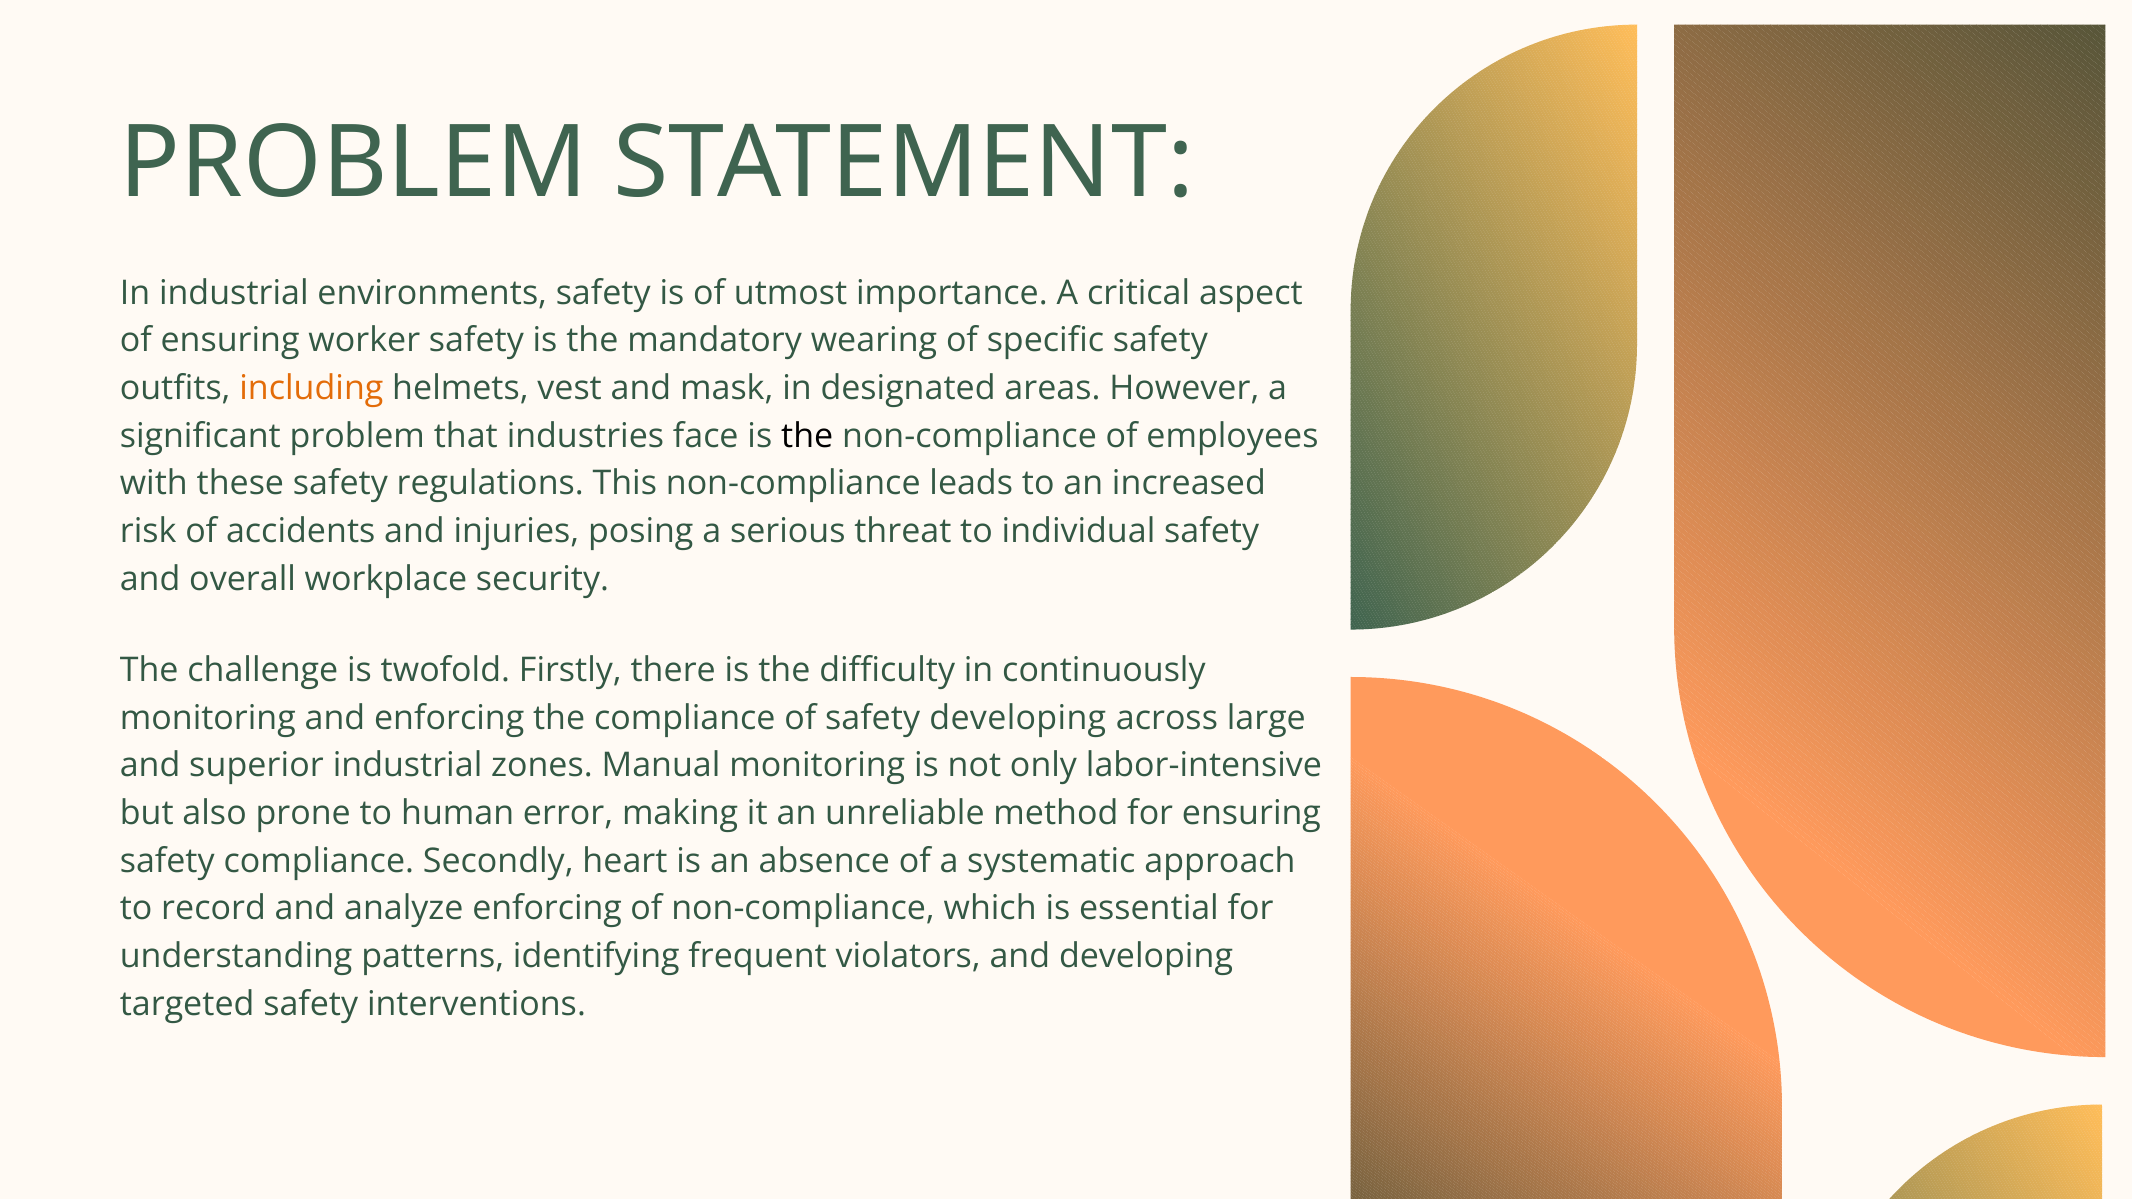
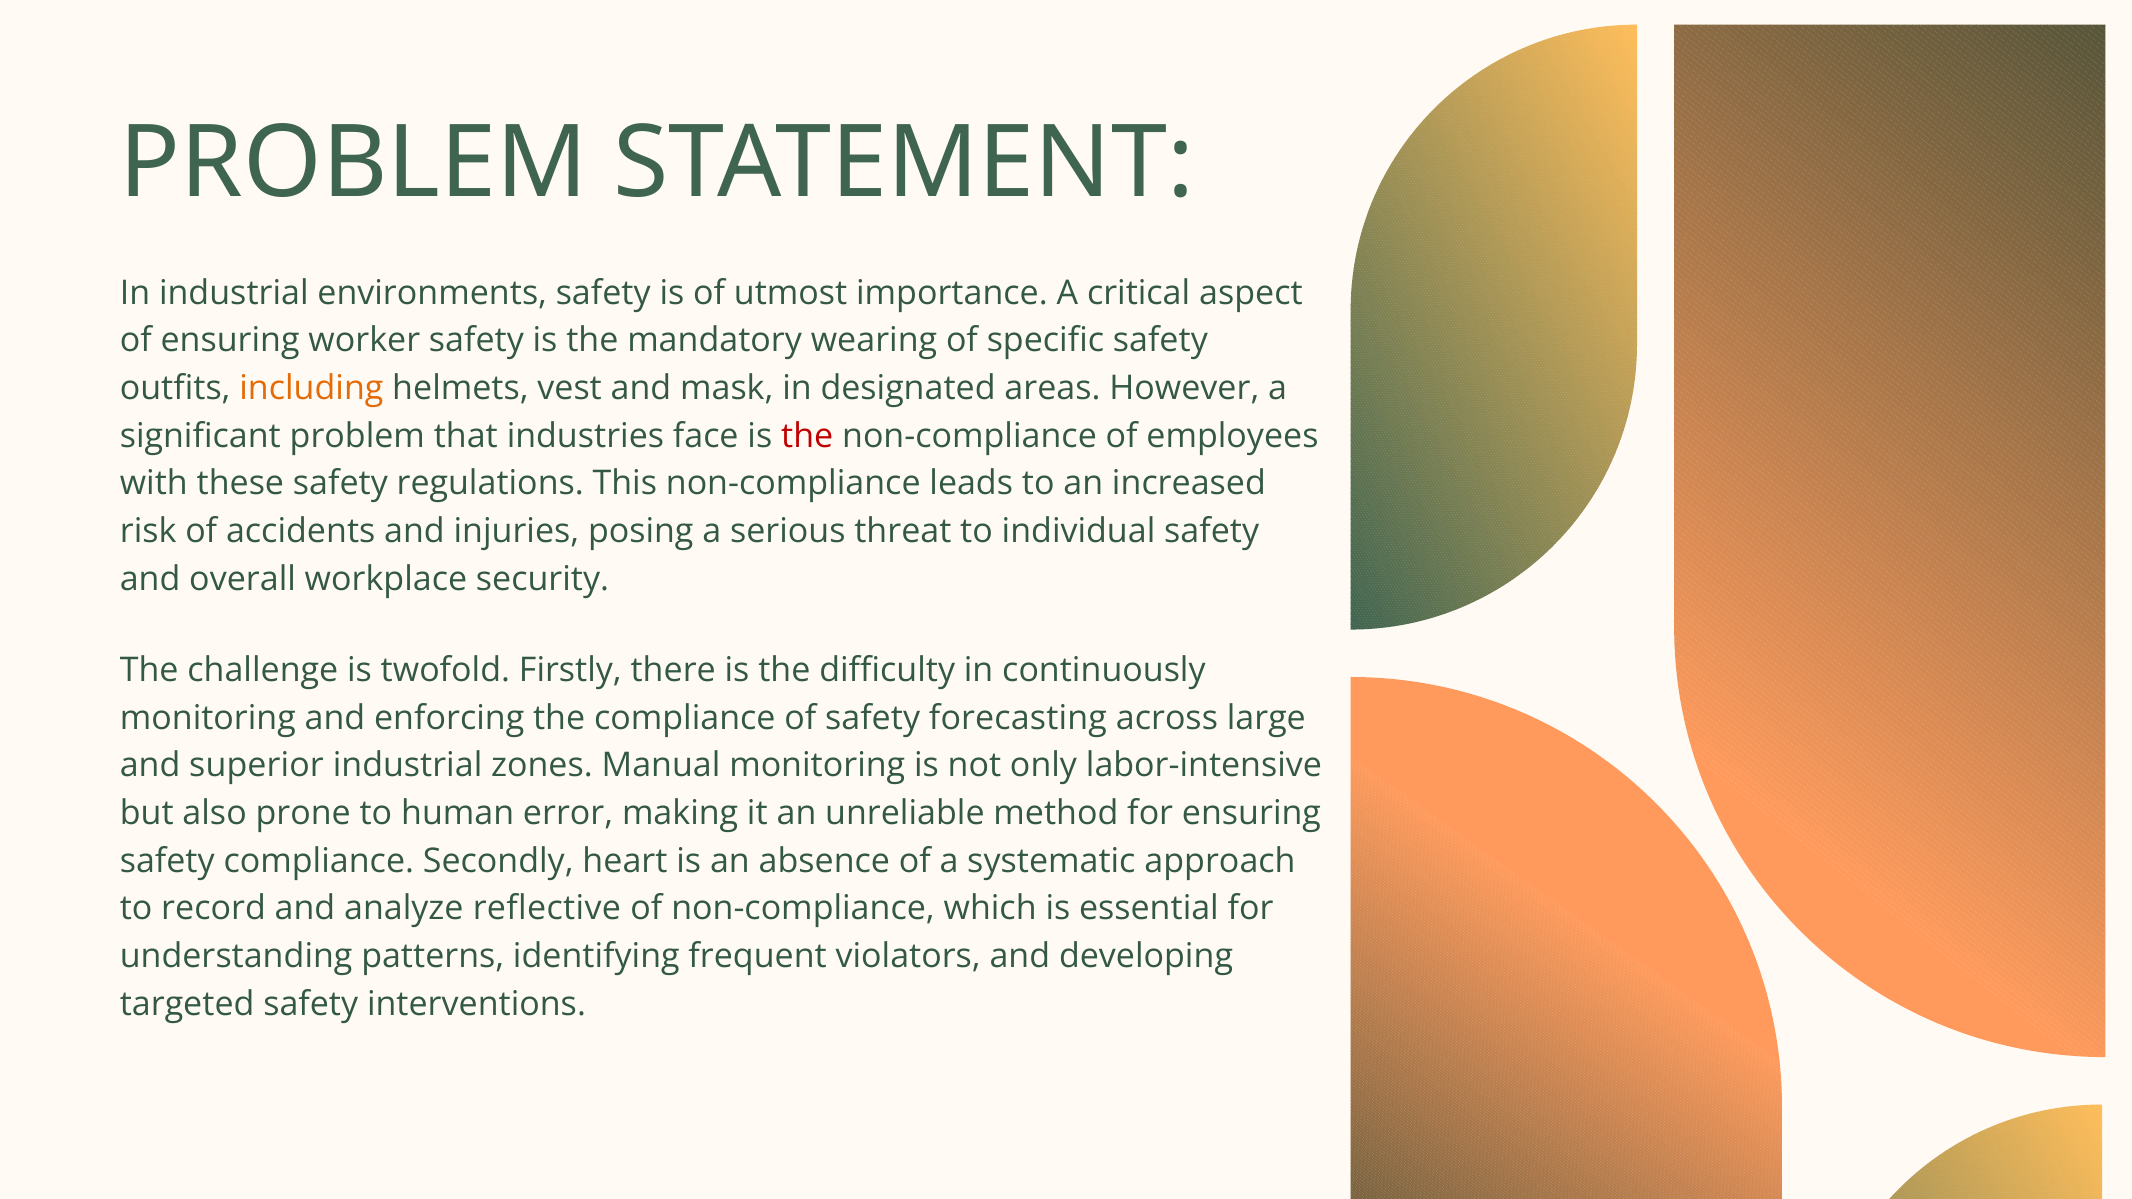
the colour: black -> red (807, 436)
safety developing: developing -> forecasting (1018, 718)
analyze enforcing: enforcing -> reflective (547, 909)
